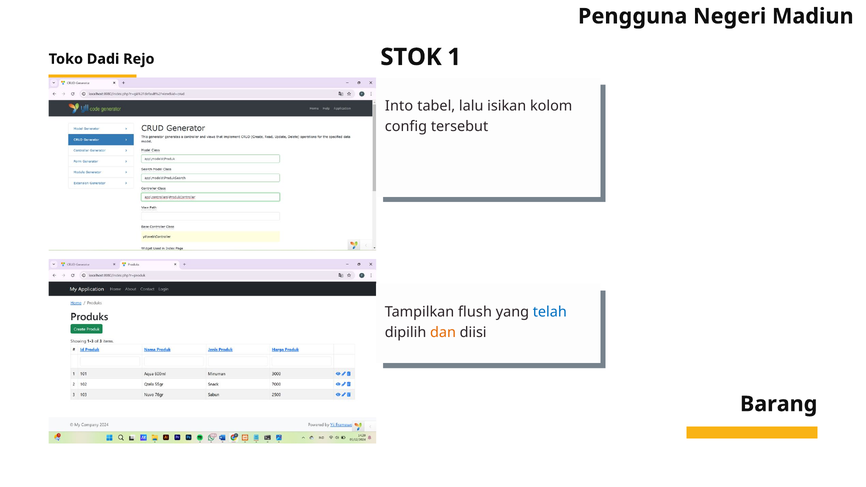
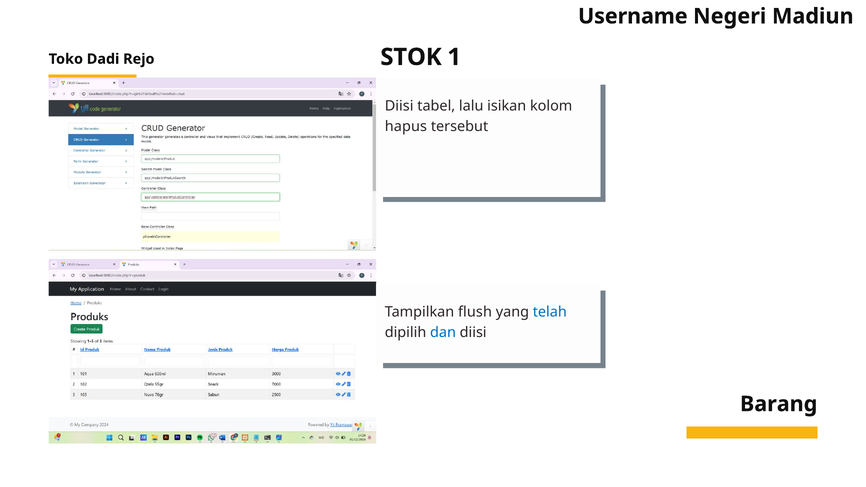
Pengguna: Pengguna -> Username (633, 16)
Into: Into -> Diisi (399, 106)
config: config -> hapus (406, 126)
dan colour: orange -> blue (443, 332)
